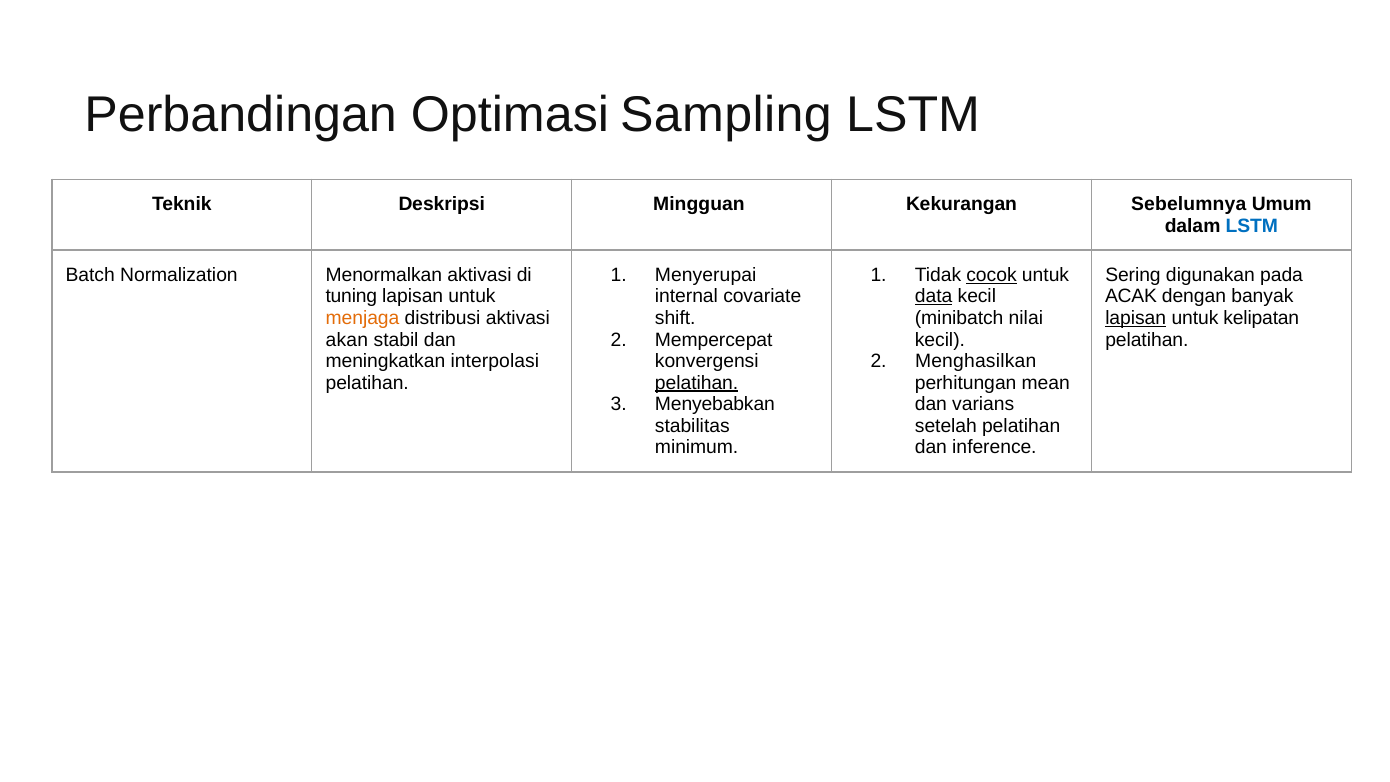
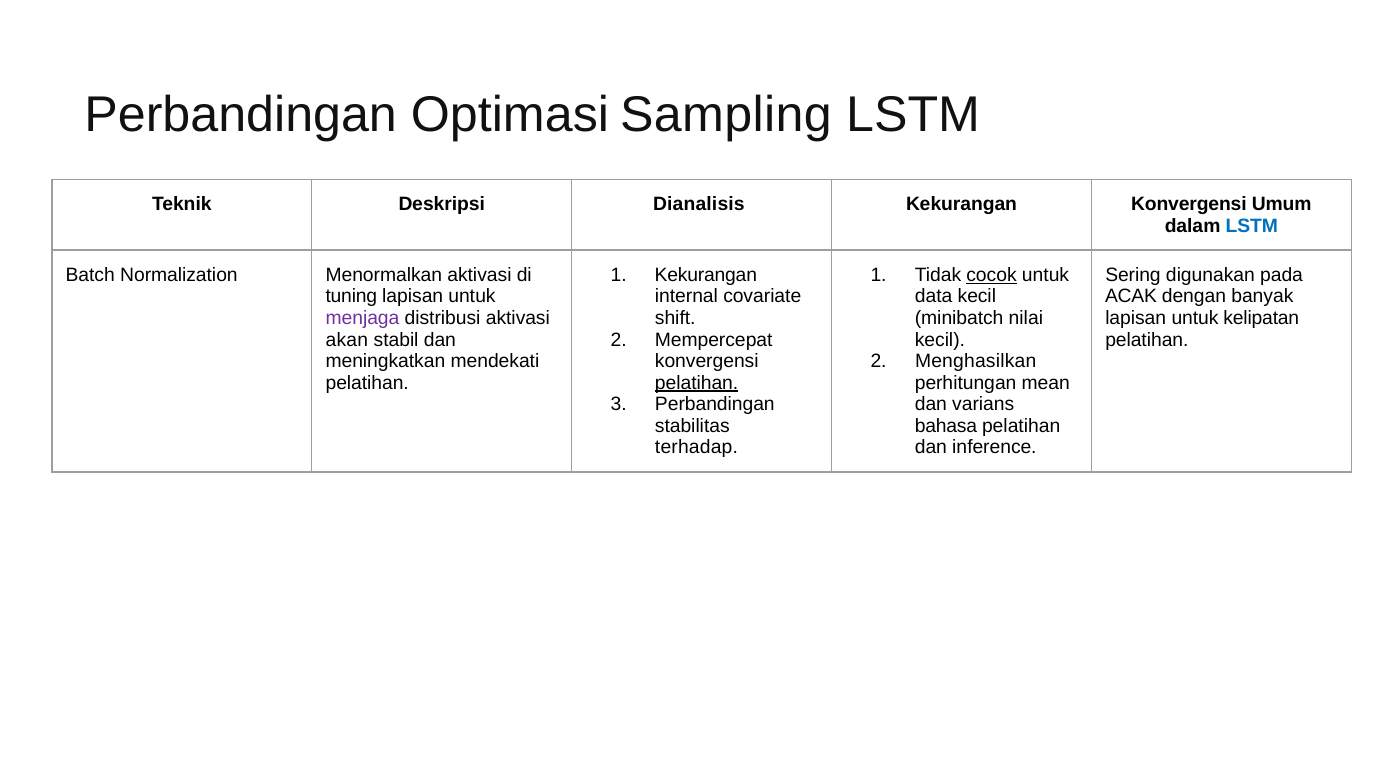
Mingguan: Mingguan -> Dianalisis (699, 204)
Kekurangan Sebelumnya: Sebelumnya -> Konvergensi (1189, 204)
Menyerupai: Menyerupai -> Kekurangan (706, 275)
data underline: present -> none (934, 296)
menjaga colour: orange -> purple (363, 318)
lapisan underline: present -> none (1136, 318)
interpolasi: interpolasi -> mendekati (495, 361)
Menyebabkan: Menyebabkan -> Perbandingan (715, 404)
setelah: setelah -> bahasa (946, 426)
minimum: minimum -> terhadap (697, 447)
